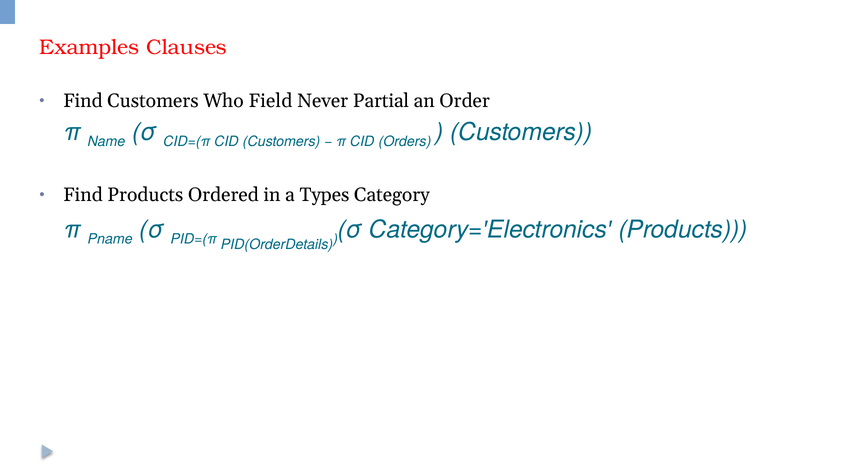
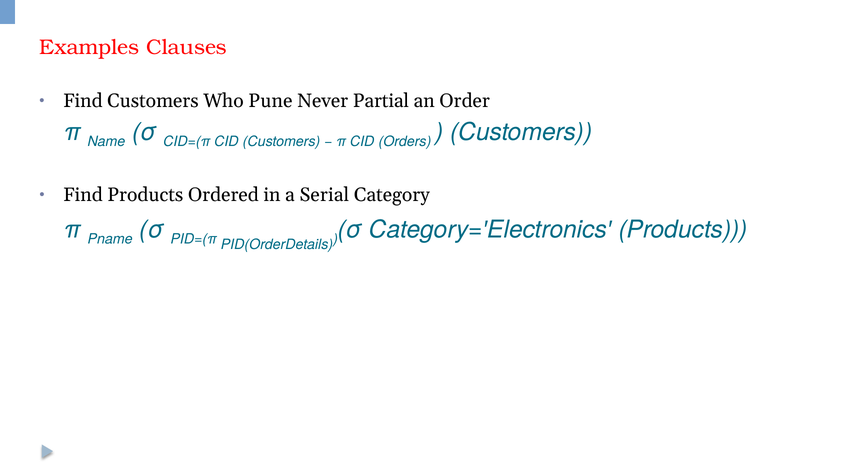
Field: Field -> Pune (270, 101)
Types: Types -> Serial (324, 195)
